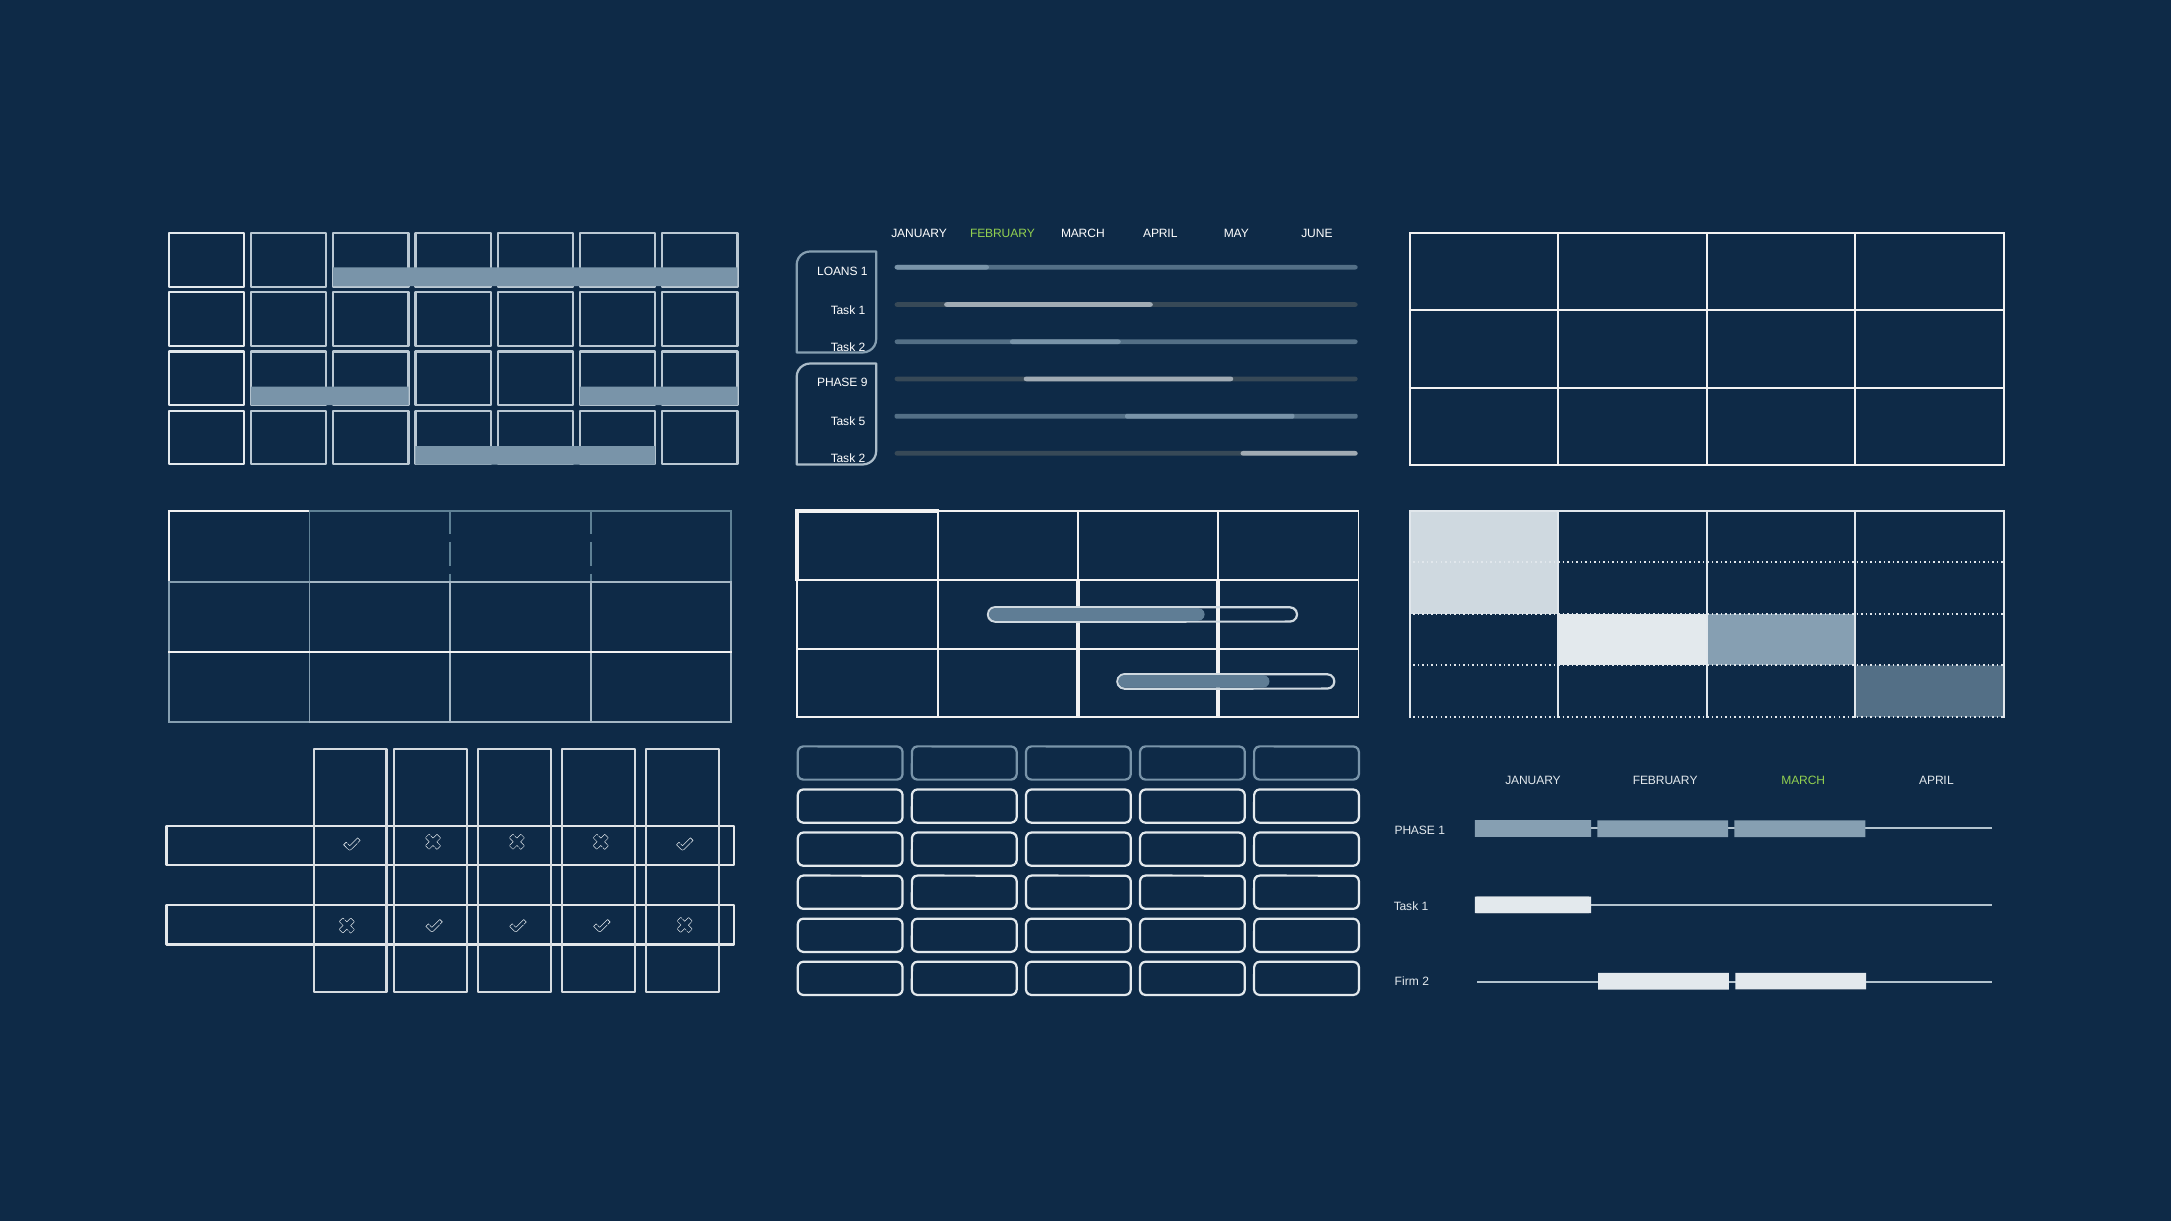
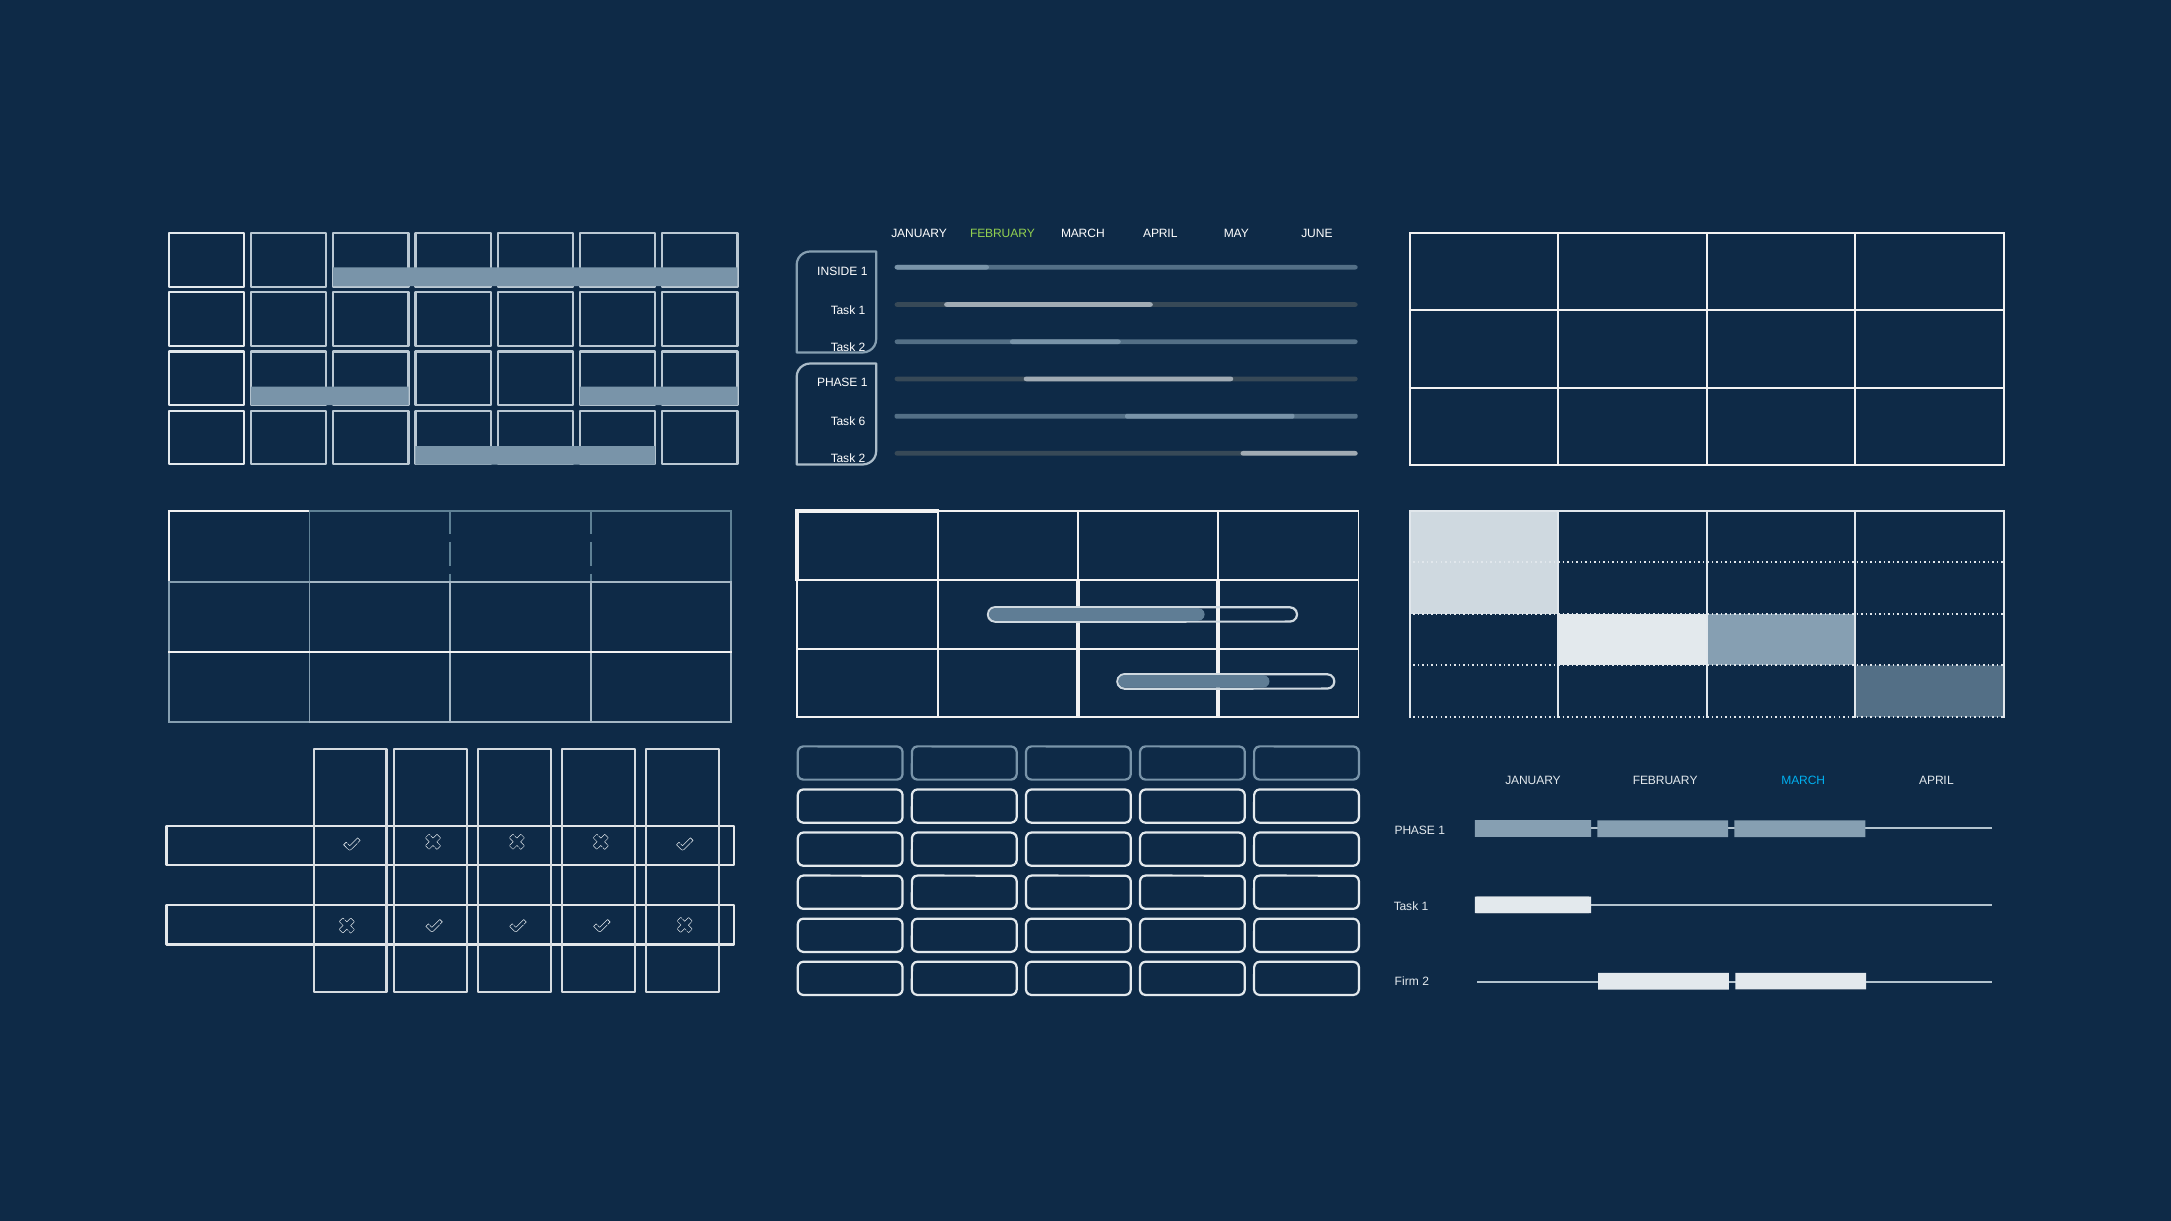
LOANS: LOANS -> INSIDE (837, 272)
9: 9 -> 1 (864, 382)
5: 5 -> 6 (862, 422)
MARCH colour: light green -> light blue (1803, 781)
